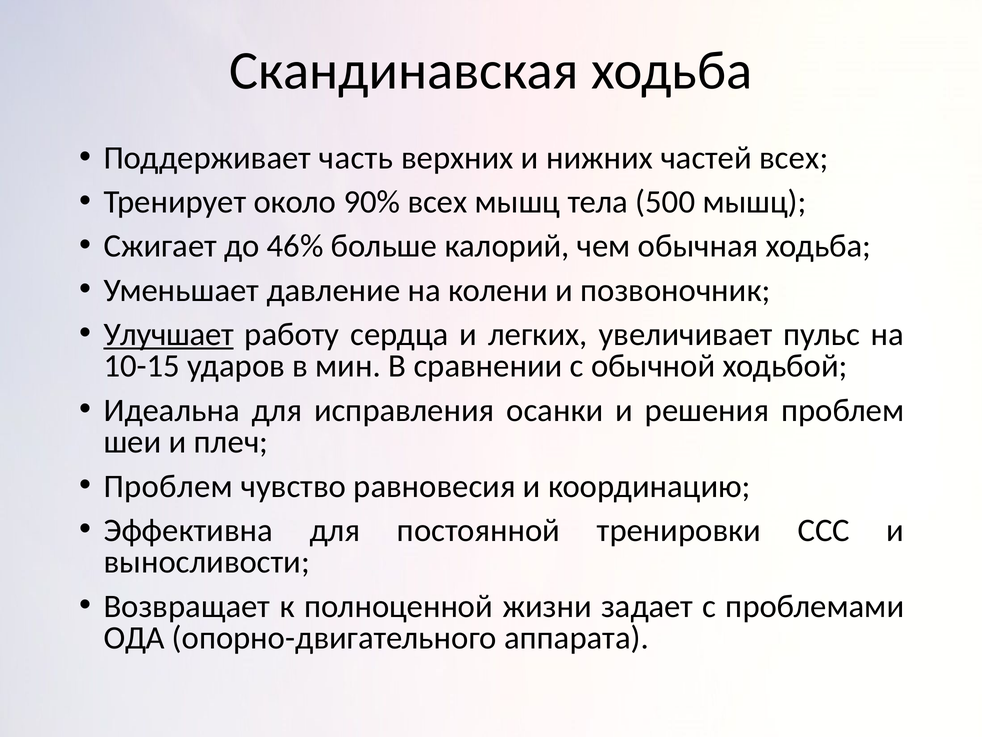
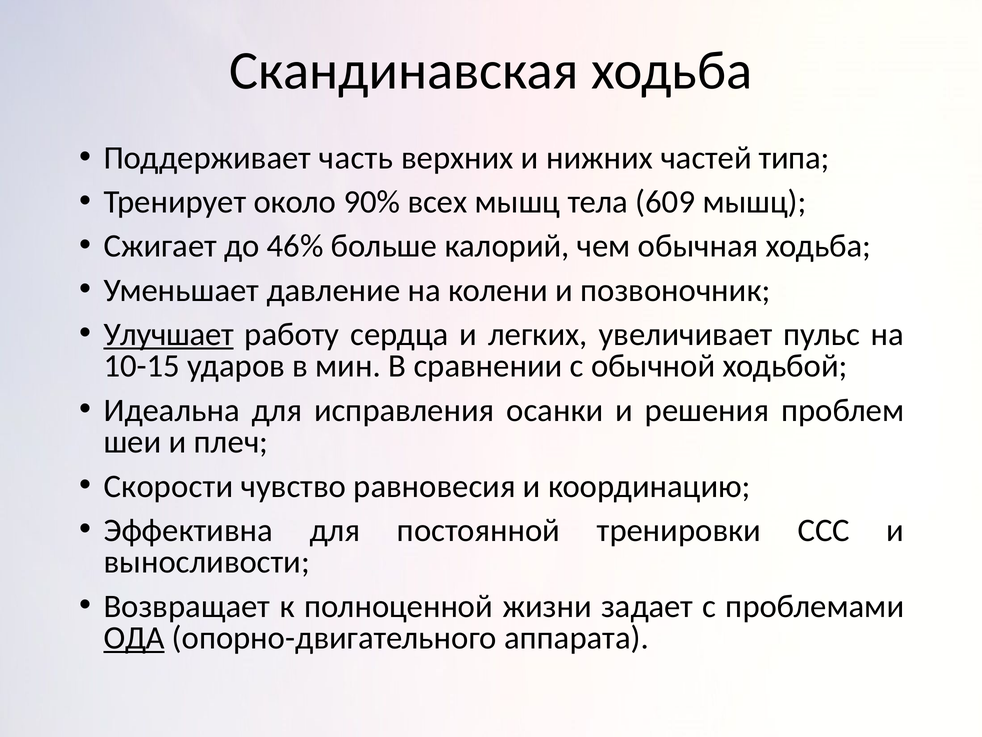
частей всех: всех -> типа (794, 158)
500: 500 -> 609 (665, 202)
Проблем: Проблем -> Скорости (168, 486)
ОДА underline: none -> present (134, 638)
